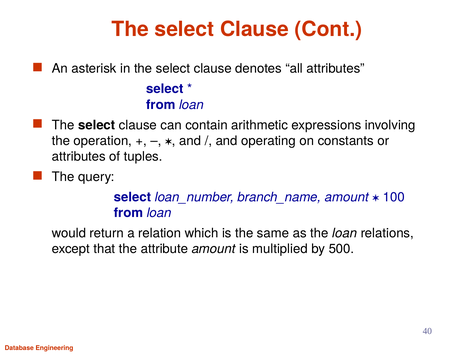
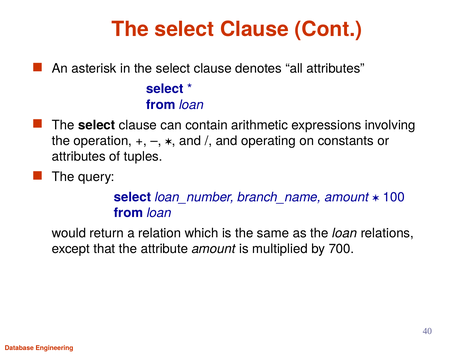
500: 500 -> 700 (341, 249)
